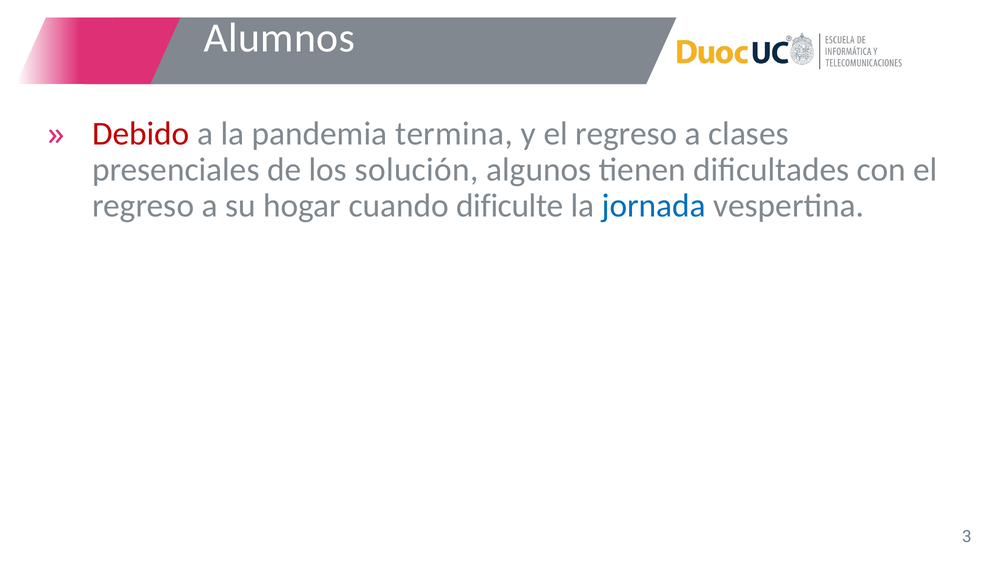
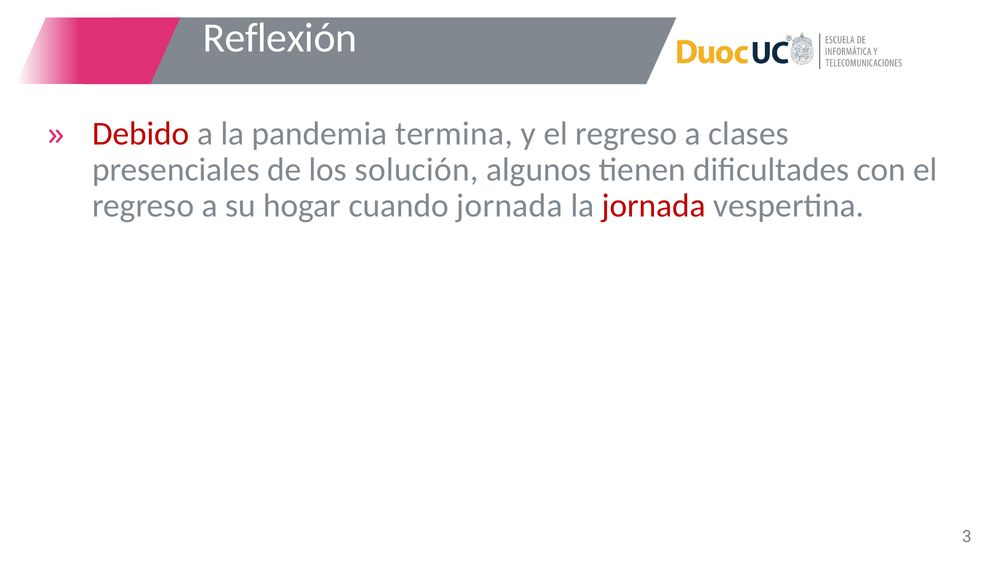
Alumnos: Alumnos -> Reflexión (280, 38)
cuando dificulte: dificulte -> jornada (510, 206)
jornada colour: blue -> red (654, 206)
